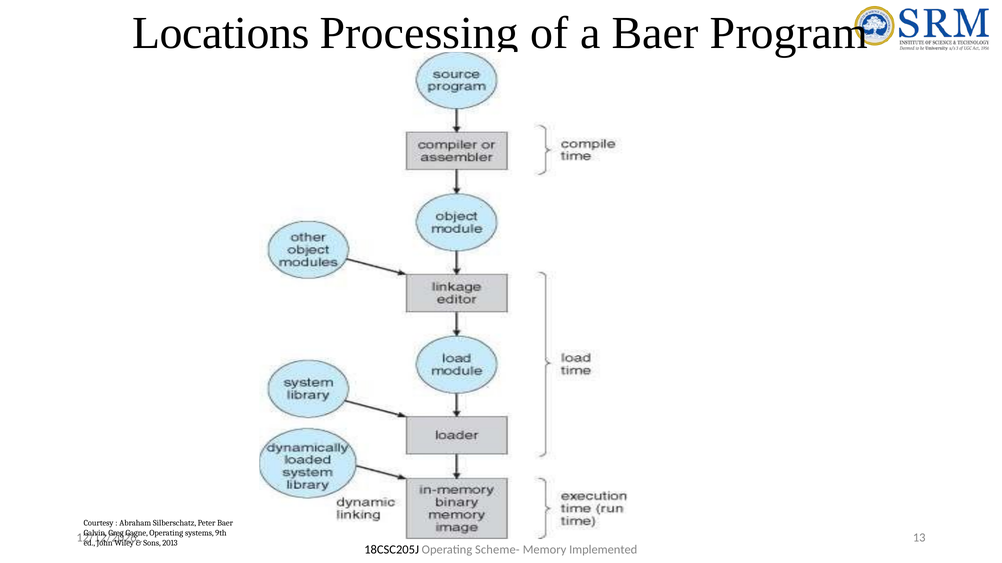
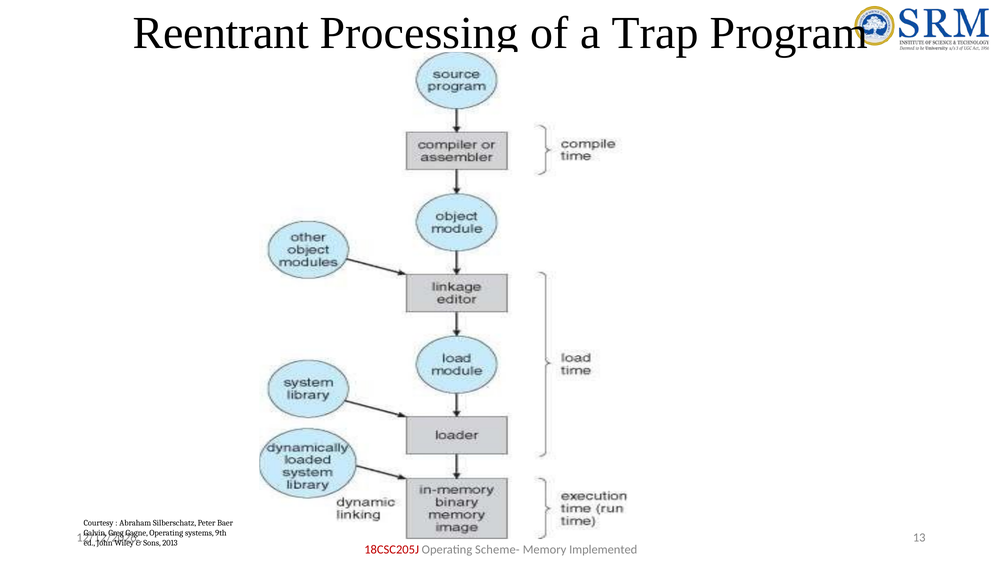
Locations: Locations -> Reentrant (221, 33)
Baer: Baer -> Trap (655, 33)
18CSC205J colour: black -> red (392, 550)
